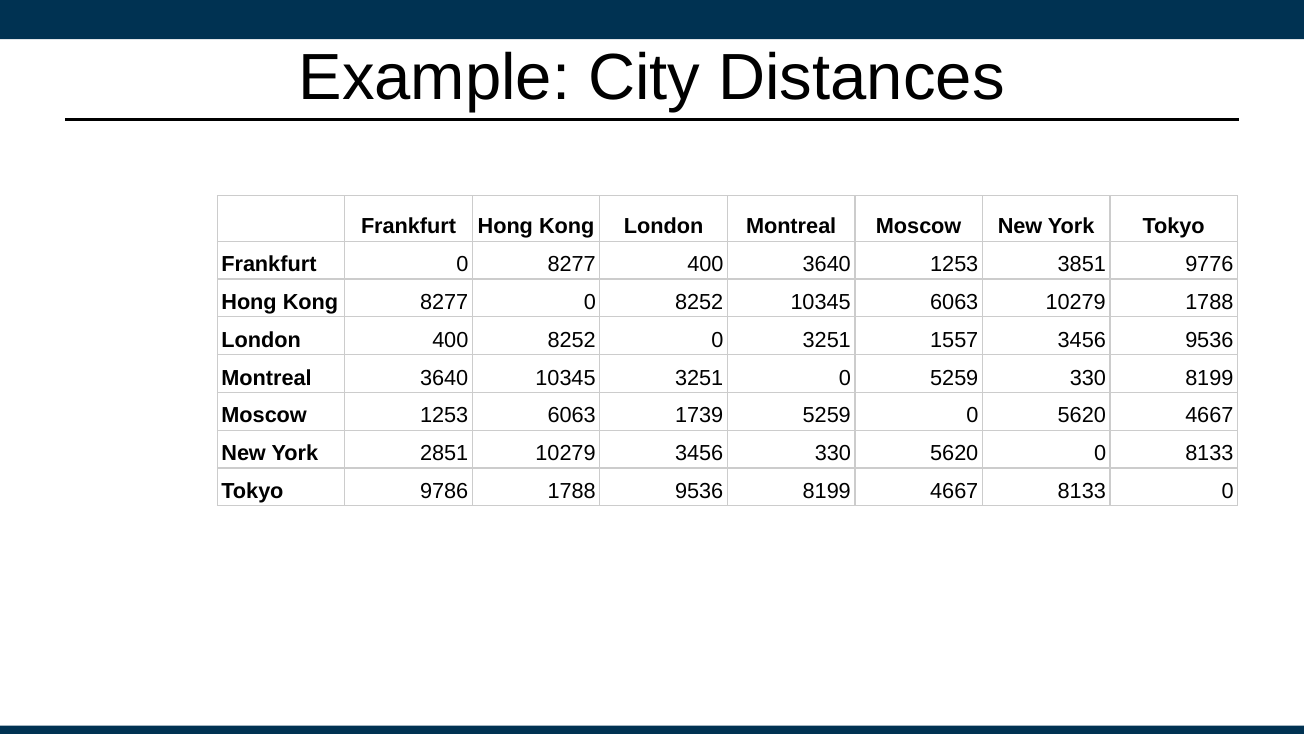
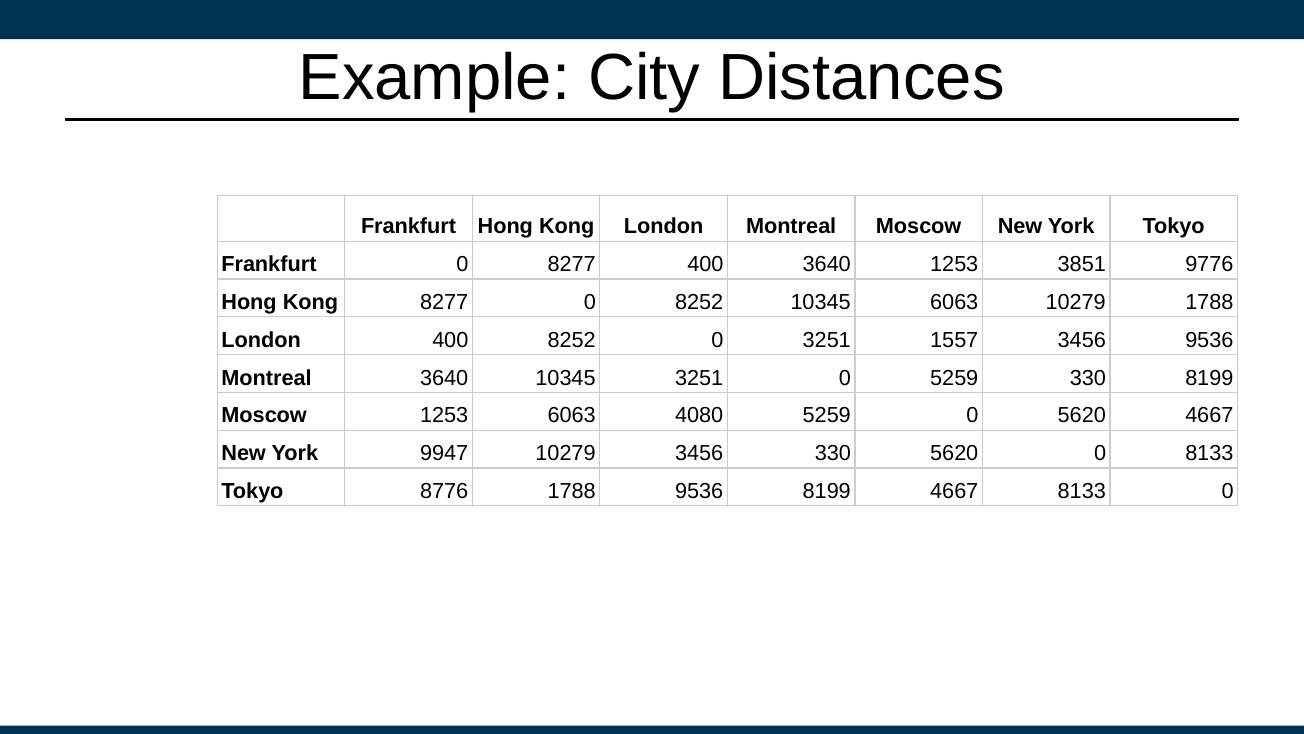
1739: 1739 -> 4080 (699, 416)
2851: 2851 -> 9947 (444, 453)
9786: 9786 -> 8776 (444, 491)
